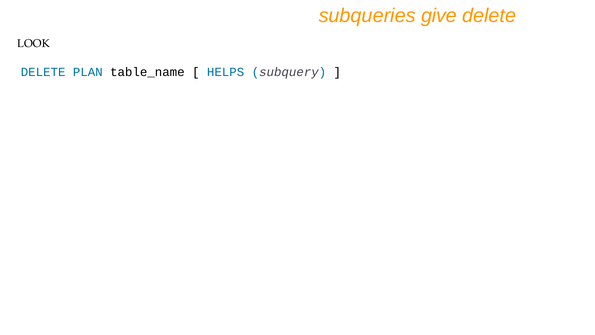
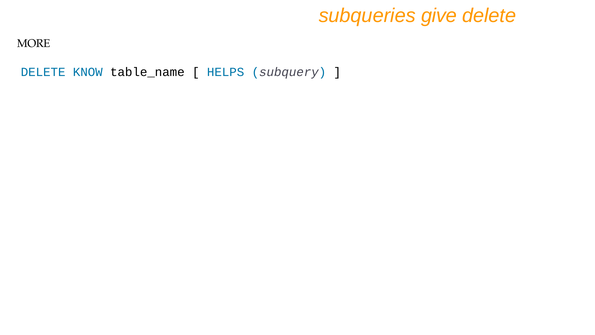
LOOK: LOOK -> MORE (34, 43)
PLAN: PLAN -> KNOW (88, 72)
